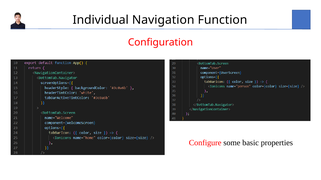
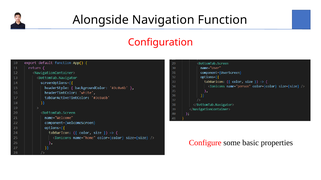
Individual: Individual -> Alongside (101, 20)
